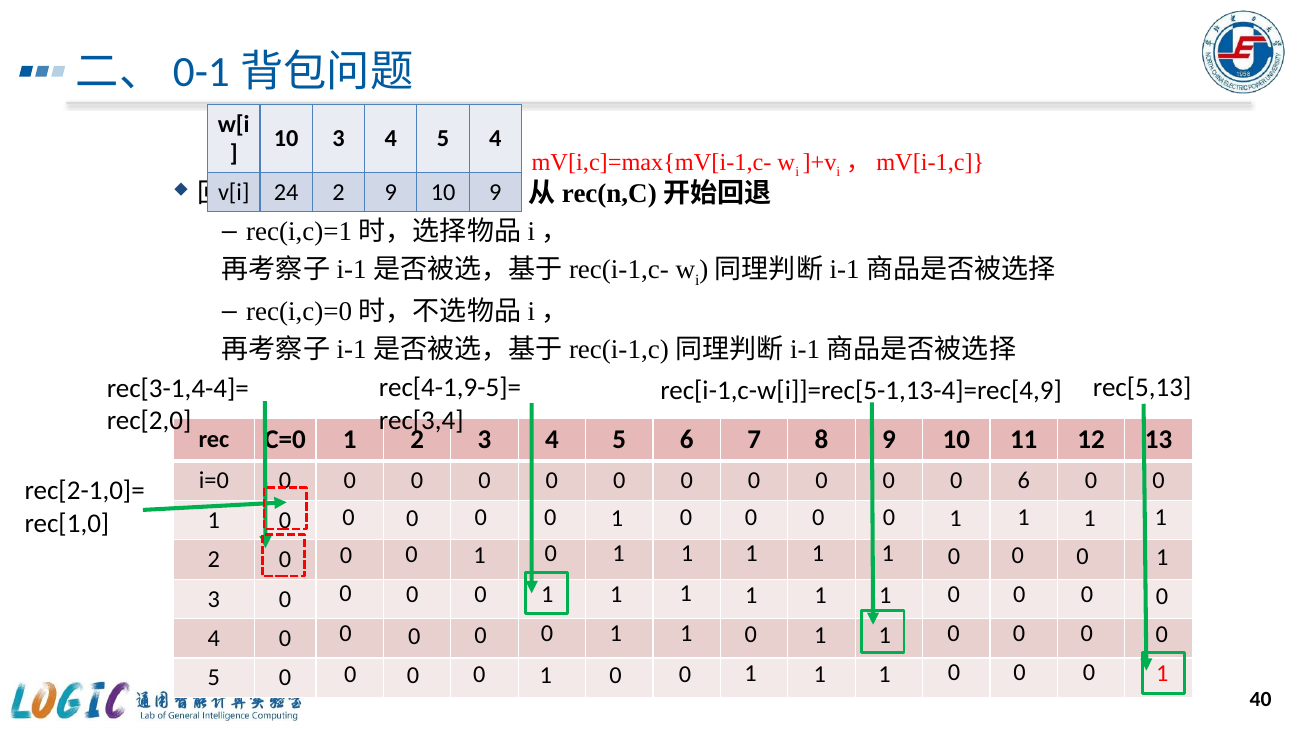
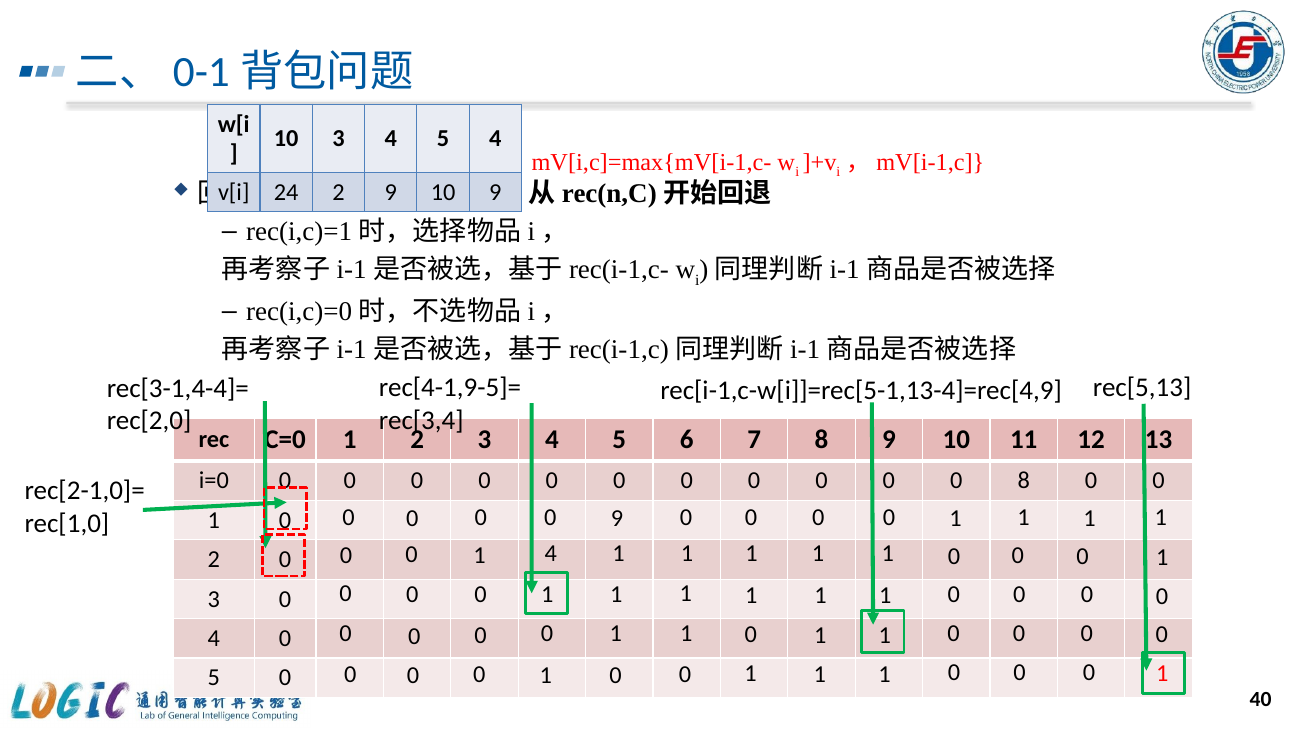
0 6: 6 -> 8 (1024, 481)
1: 1 -> 9 (617, 519)
0: 0 -> 4 (551, 554)
